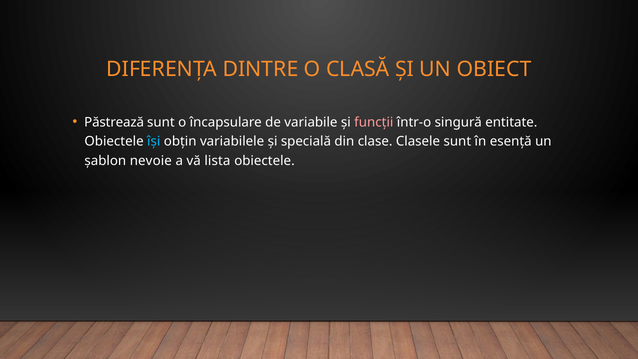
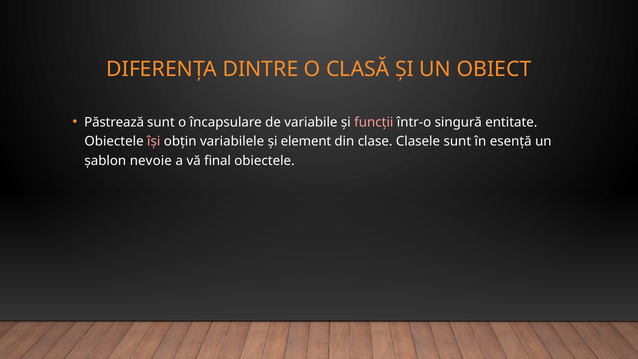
își colour: light blue -> pink (154, 141)
specială: specială -> element (306, 141)
lista: lista -> final (218, 161)
